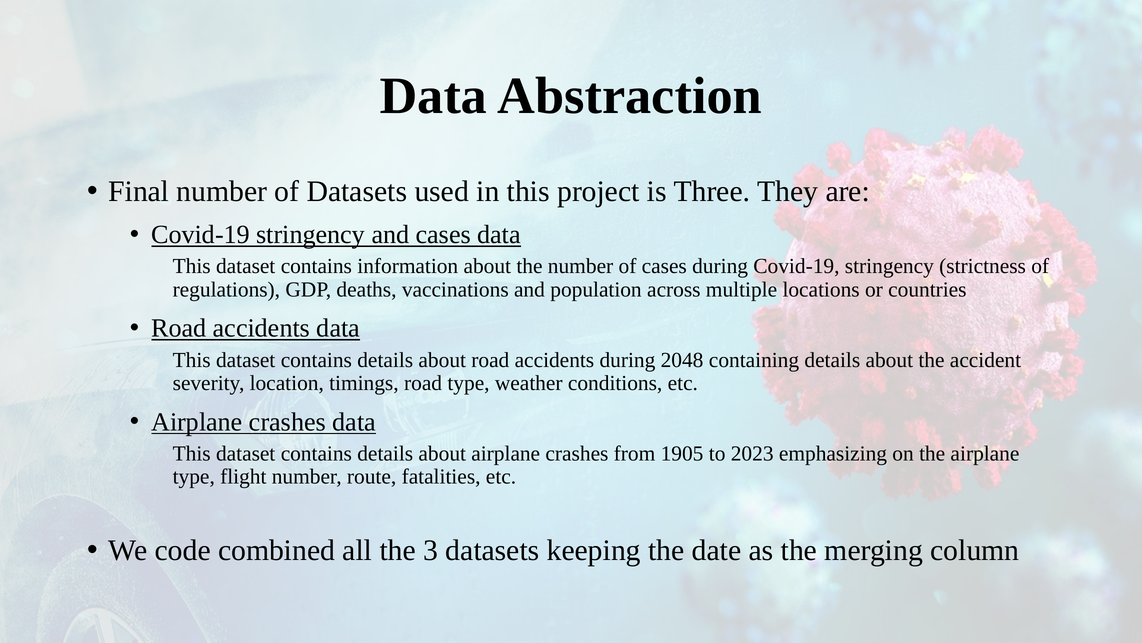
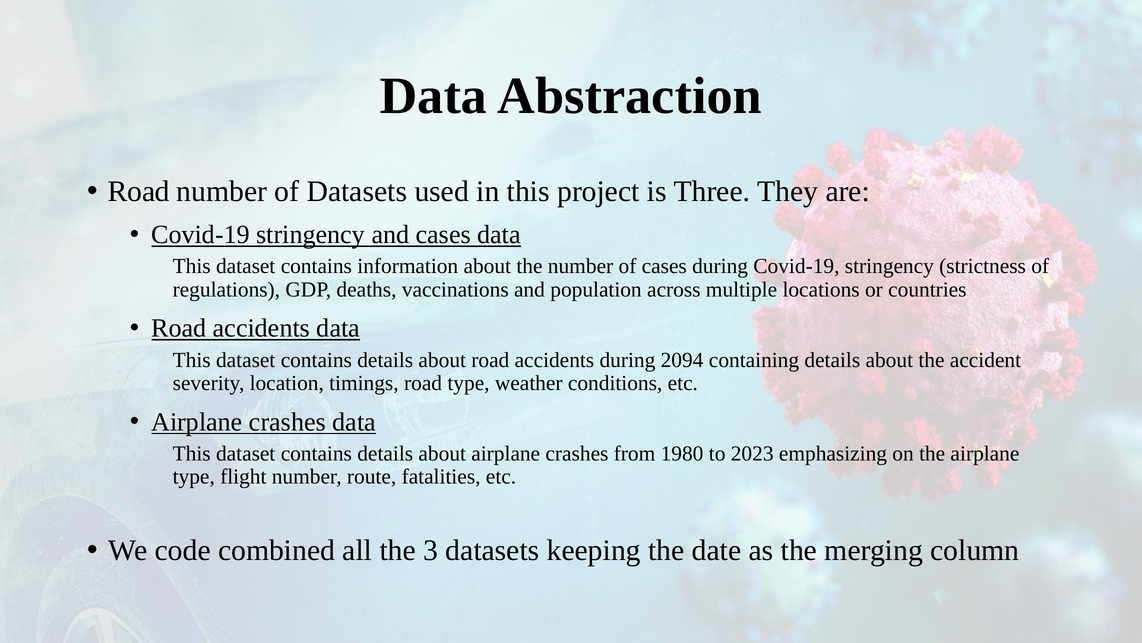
Final: Final -> Road (139, 191)
2048: 2048 -> 2094 (682, 360)
1905: 1905 -> 1980 (682, 453)
